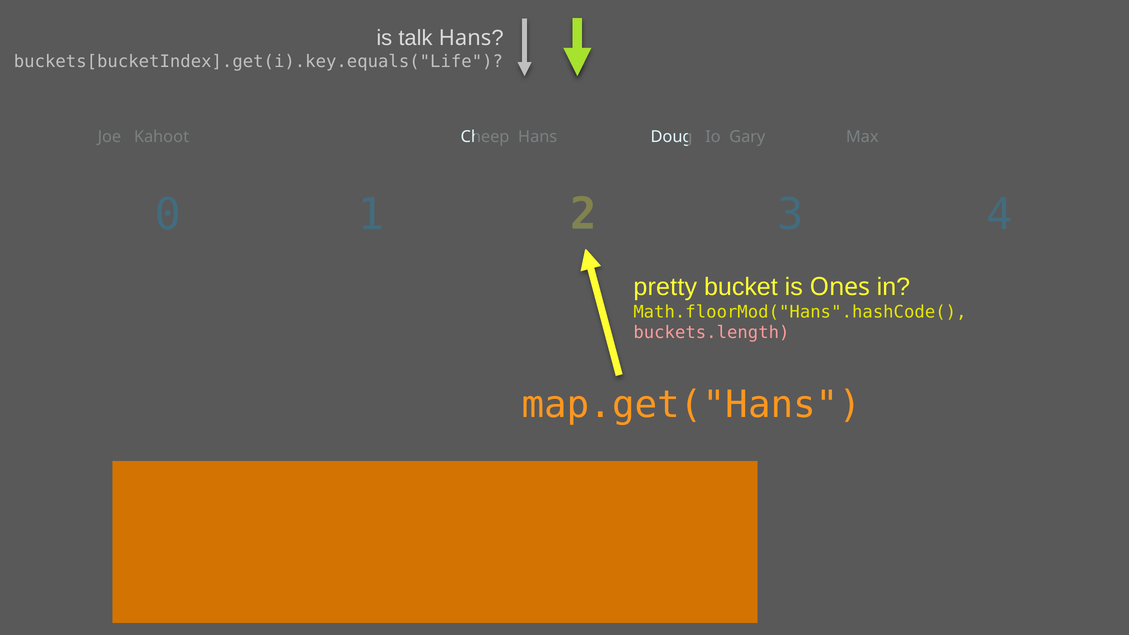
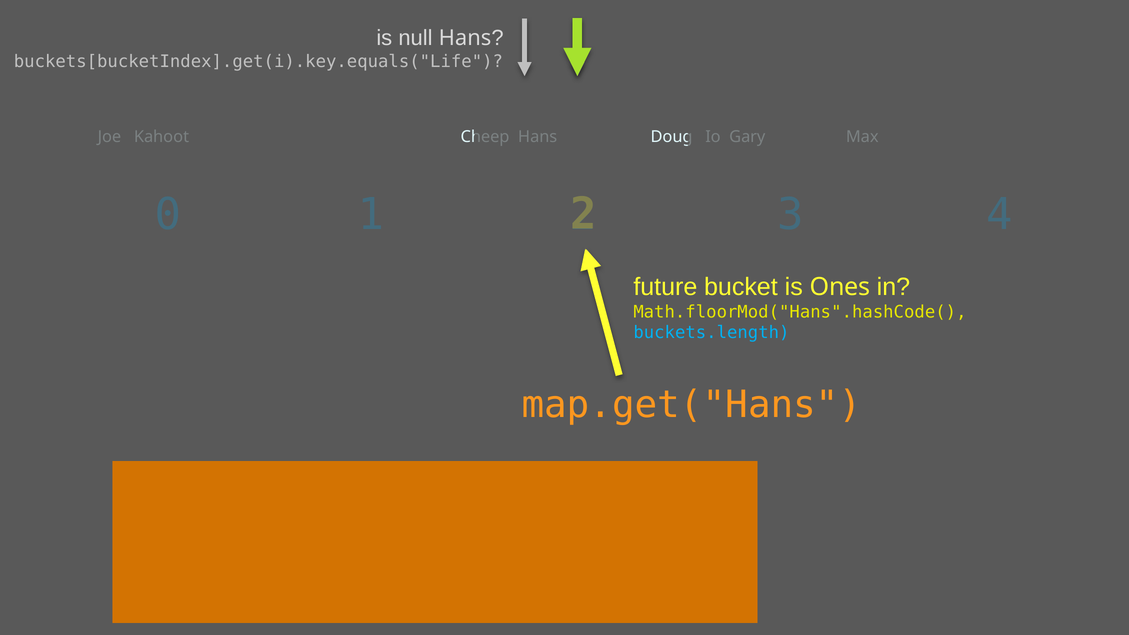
talk: talk -> null (415, 38)
pretty: pretty -> future (665, 287)
buckets.length colour: pink -> light blue (711, 333)
